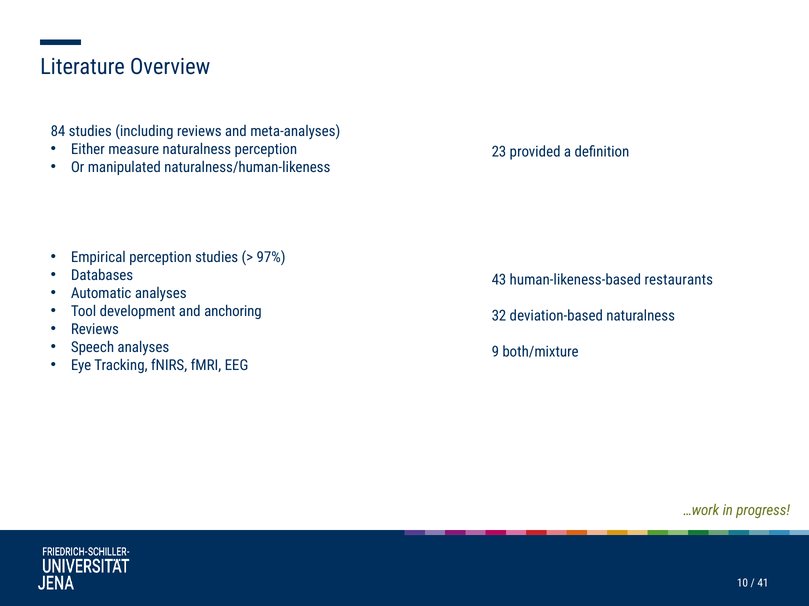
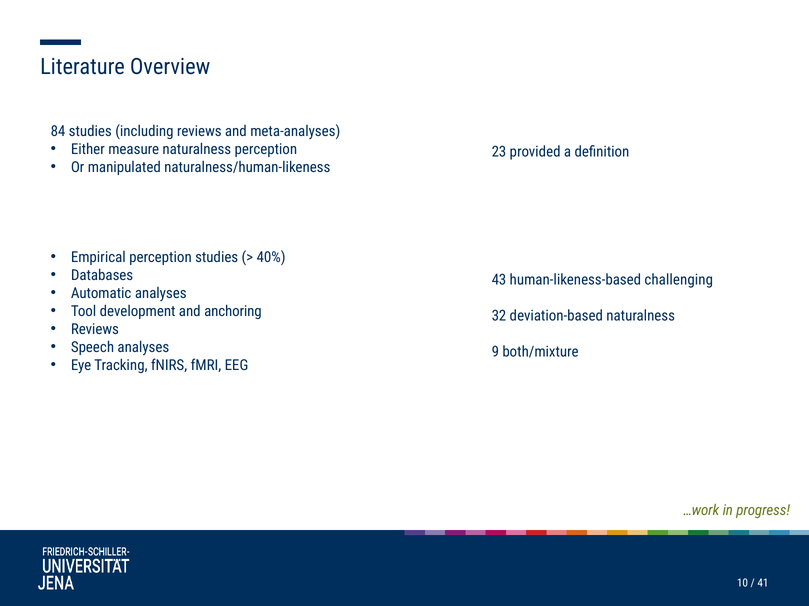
97%: 97% -> 40% (271, 258)
restaurants: restaurants -> challenging (679, 280)
